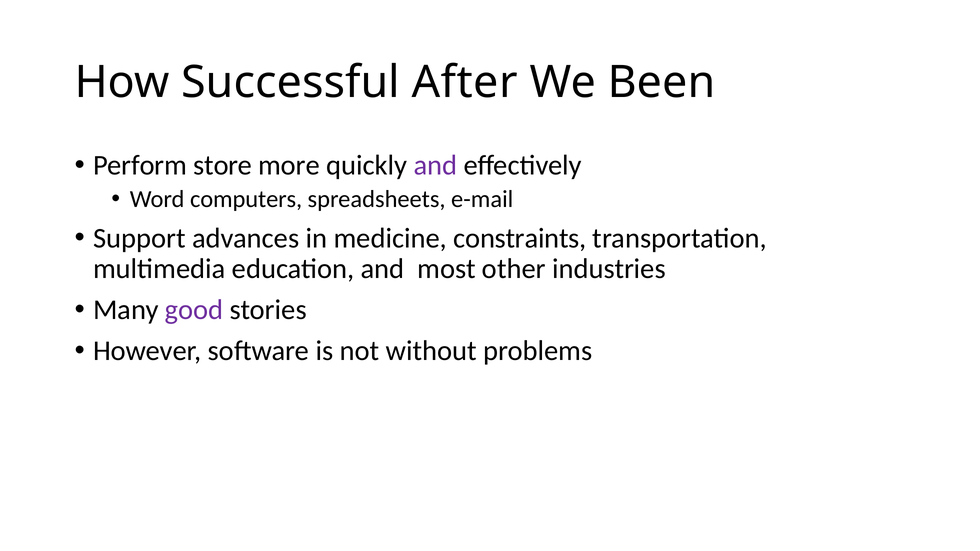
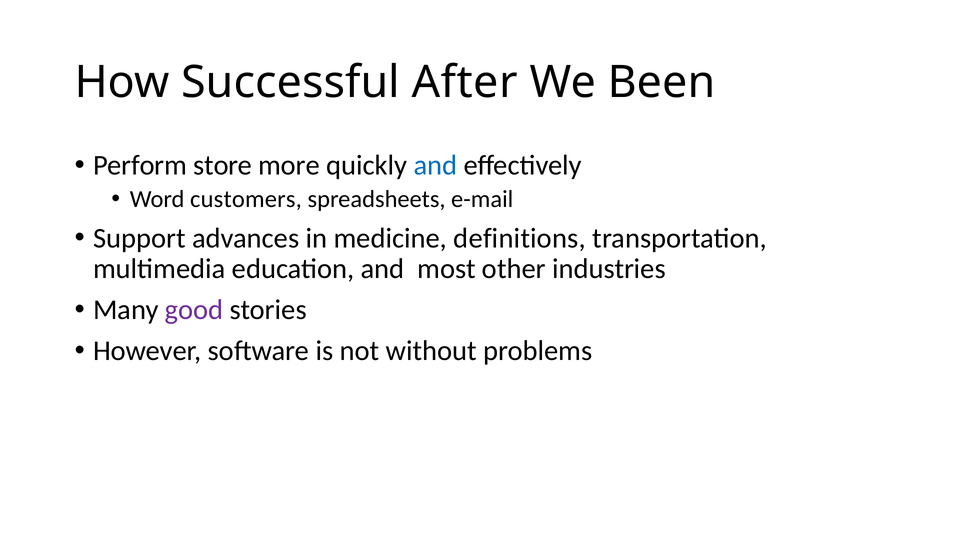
and colour: purple -> blue (435, 166)
computers: computers -> customers (246, 199)
constraints: constraints -> definitions (520, 238)
